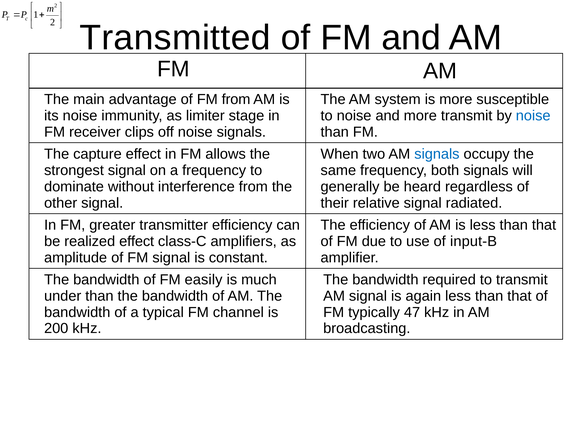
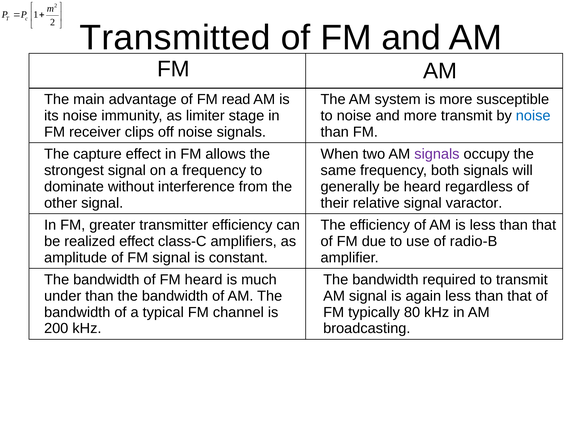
FM from: from -> read (236, 100)
signals colour: blue -> purple (437, 154)
radiated: radiated -> varactor (474, 203)
input-B: input-B -> radio-B (474, 242)
FM easily: easily -> heard (204, 280)
47: 47 -> 80 (412, 313)
